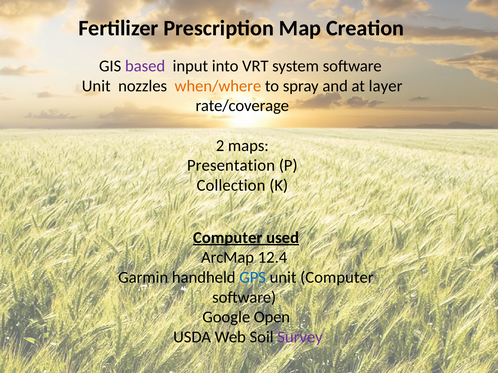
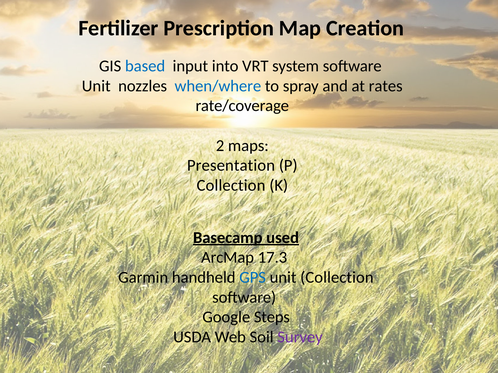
based colour: purple -> blue (145, 66)
when/where colour: orange -> blue (218, 86)
layer: layer -> rates (386, 86)
Computer: Computer -> Basecamp (228, 238)
12.4: 12.4 -> 17.3 (273, 258)
unit Computer: Computer -> Collection (337, 278)
Open: Open -> Steps (272, 318)
